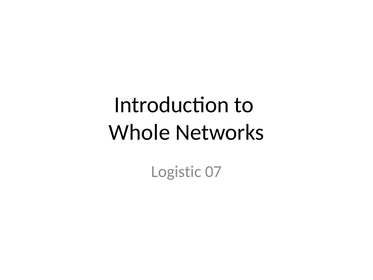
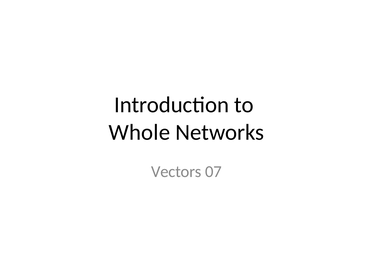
Logistic: Logistic -> Vectors (176, 171)
